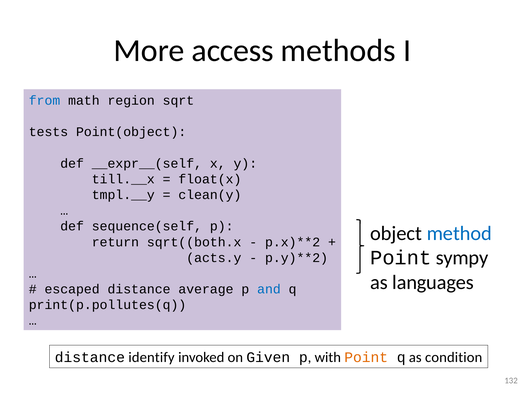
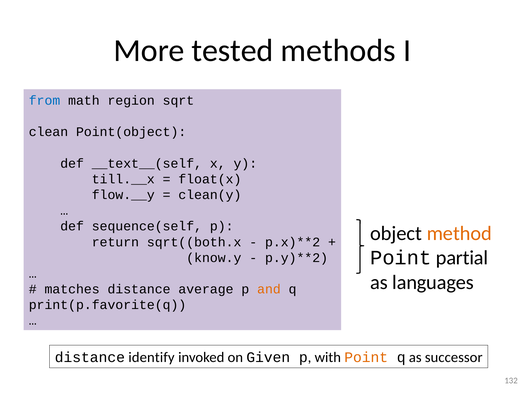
access: access -> tested (233, 51)
tests: tests -> clean (48, 132)
__expr__(self: __expr__(self -> __text__(self (147, 164)
tmpl.__y: tmpl.__y -> flow.__y (123, 195)
method colour: blue -> orange (459, 234)
sympy: sympy -> partial (462, 258)
acts.y: acts.y -> know.y (214, 258)
escaped: escaped -> matches (72, 290)
and colour: blue -> orange (269, 290)
print(p.pollutes(q: print(p.pollutes(q -> print(p.favorite(q (108, 305)
condition: condition -> successor (454, 358)
